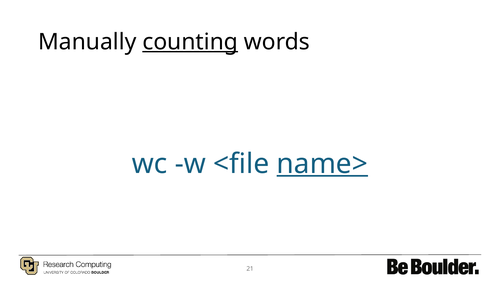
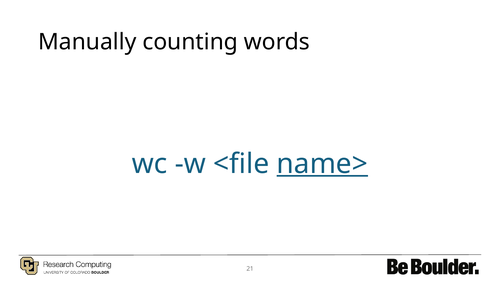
counting underline: present -> none (190, 42)
